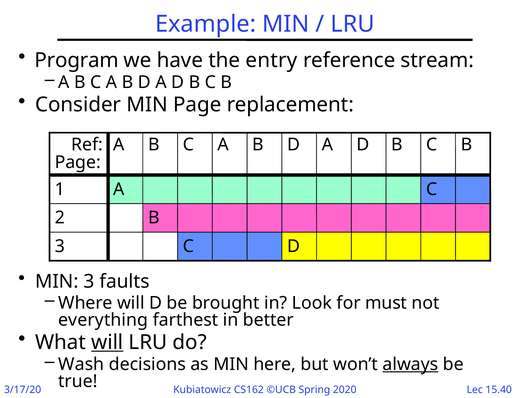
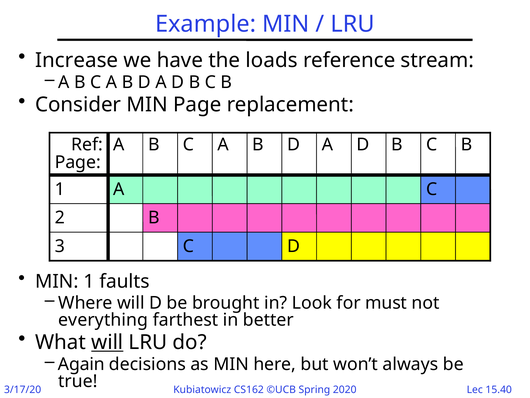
Program: Program -> Increase (77, 60)
entry: entry -> loads (272, 60)
MIN 3: 3 -> 1 (89, 281)
Wash: Wash -> Again (81, 364)
always underline: present -> none (410, 364)
